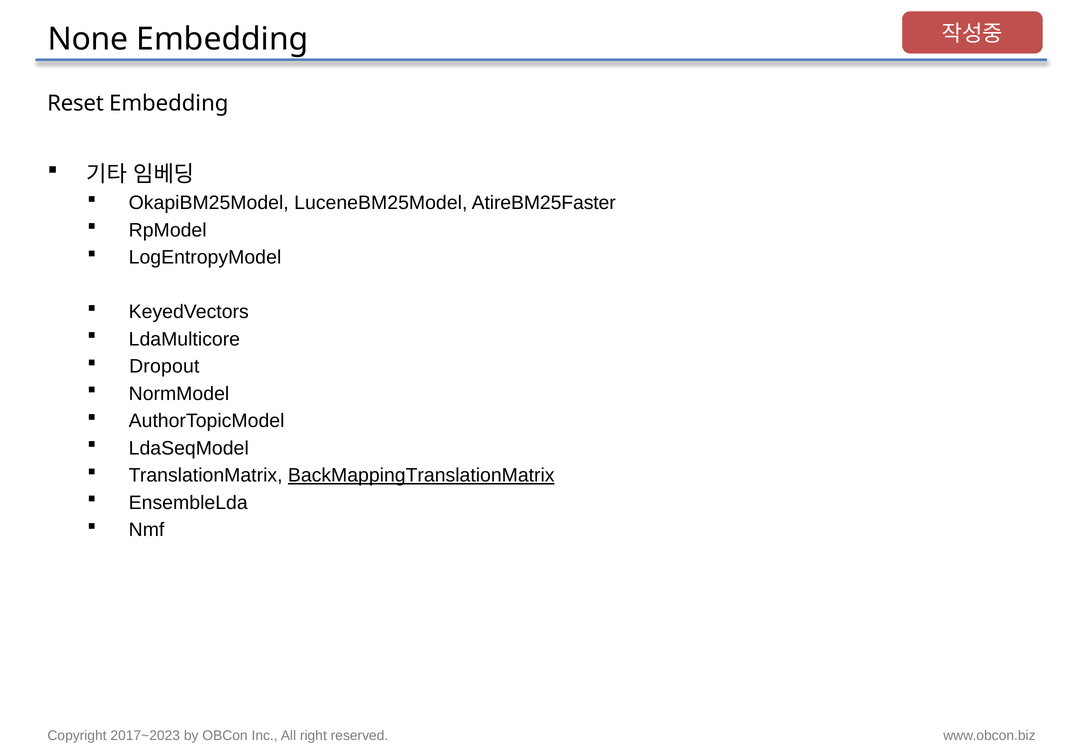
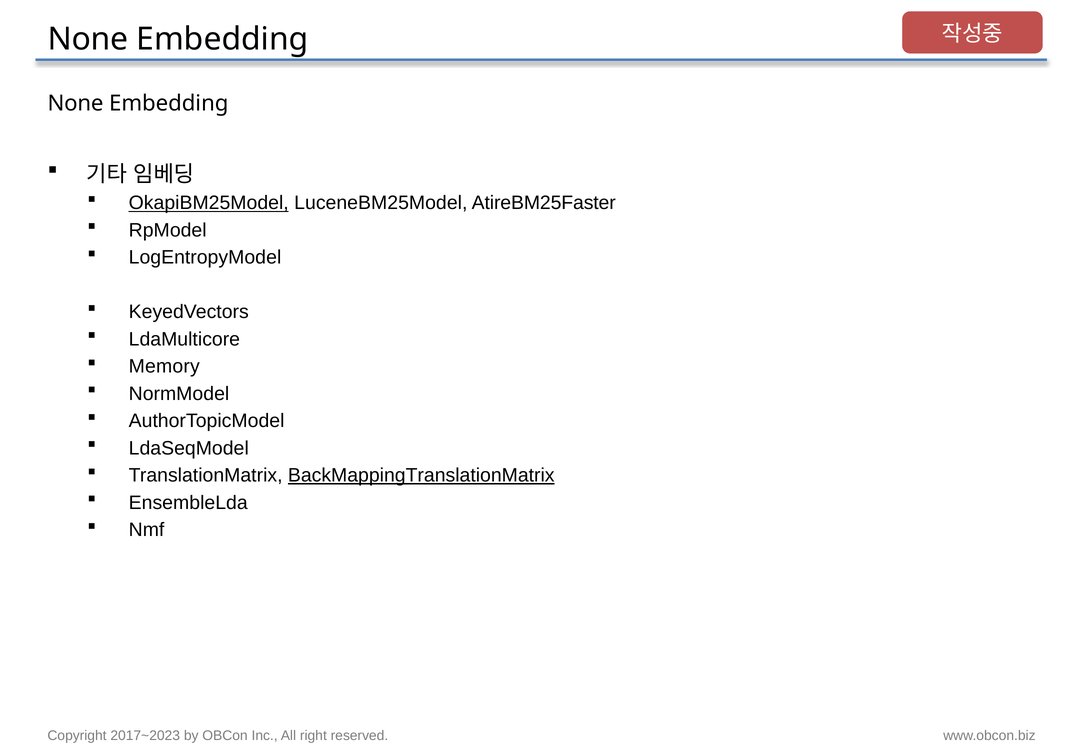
Reset: Reset -> None (75, 103)
OkapiBM25Model underline: none -> present (209, 203)
Dropout: Dropout -> Memory (164, 366)
